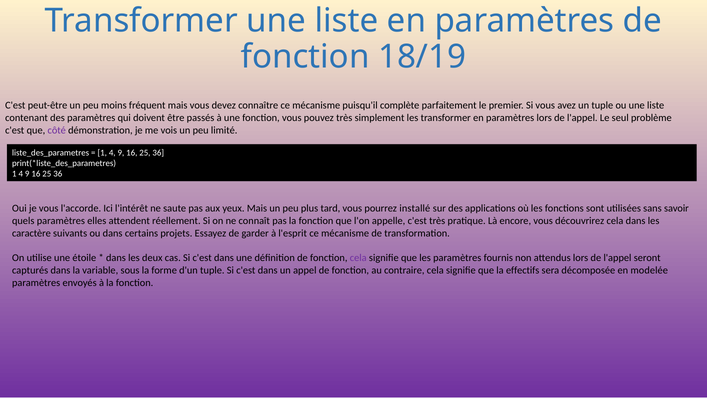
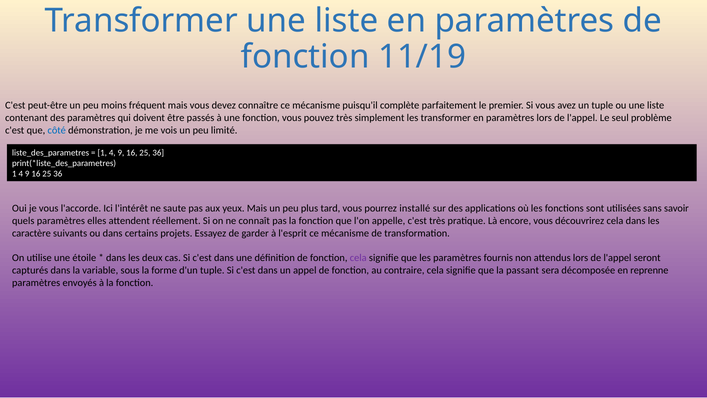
18/19: 18/19 -> 11/19 (422, 57)
côté colour: purple -> blue (57, 130)
effectifs: effectifs -> passant (523, 270)
modelée: modelée -> reprenne (649, 270)
